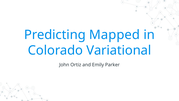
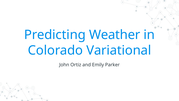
Mapped: Mapped -> Weather (115, 35)
